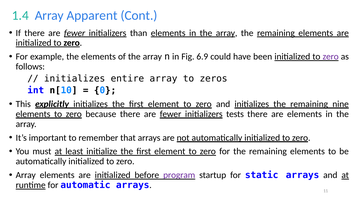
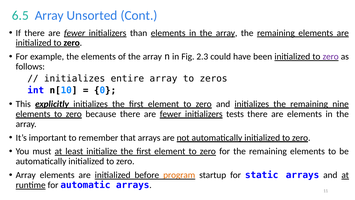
1.4: 1.4 -> 6.5 (20, 15)
Apparent: Apparent -> Unsorted (92, 15)
6.9: 6.9 -> 2.3 (202, 57)
program colour: purple -> orange (179, 175)
